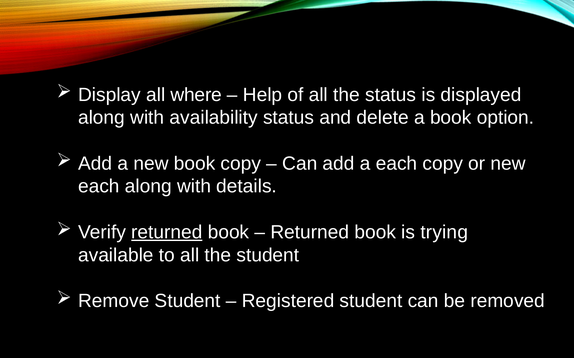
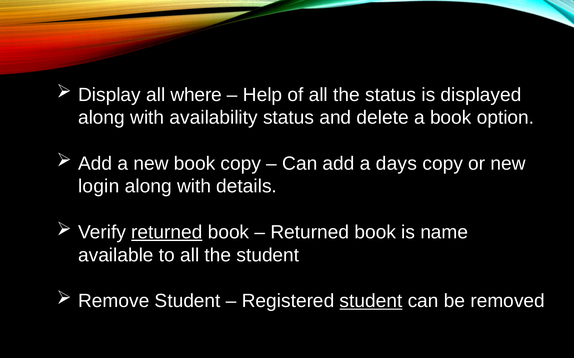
a each: each -> days (396, 164)
each: each -> login (99, 187)
trying: trying -> name (444, 233)
student underline: none -> present (371, 302)
